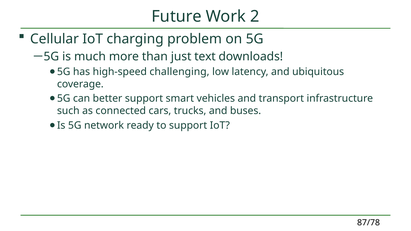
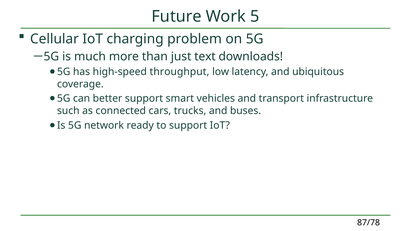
2: 2 -> 5 (255, 17)
challenging: challenging -> throughput (180, 72)
